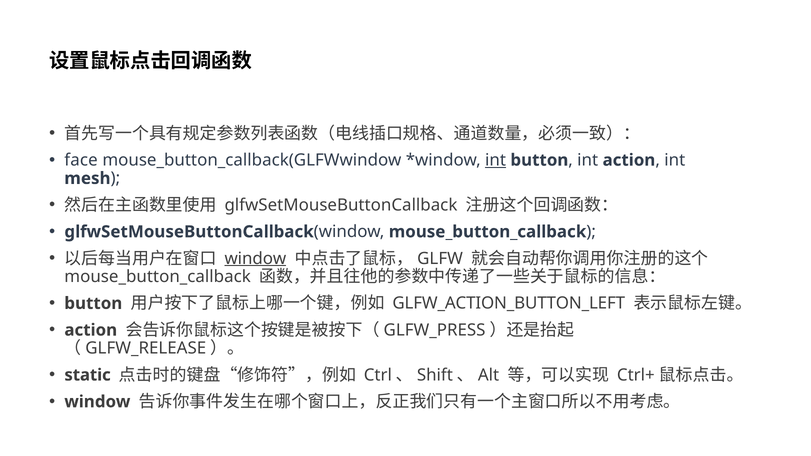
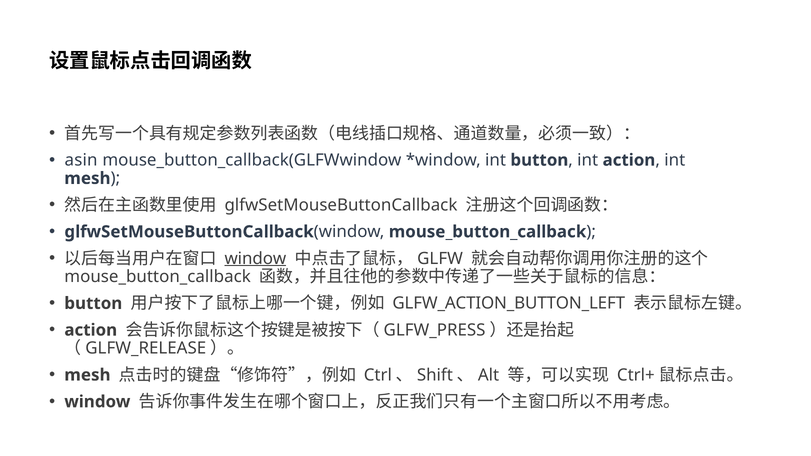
face: face -> asin (81, 160)
int underline: present -> none (496, 160)
static: static -> mesh (87, 375)
